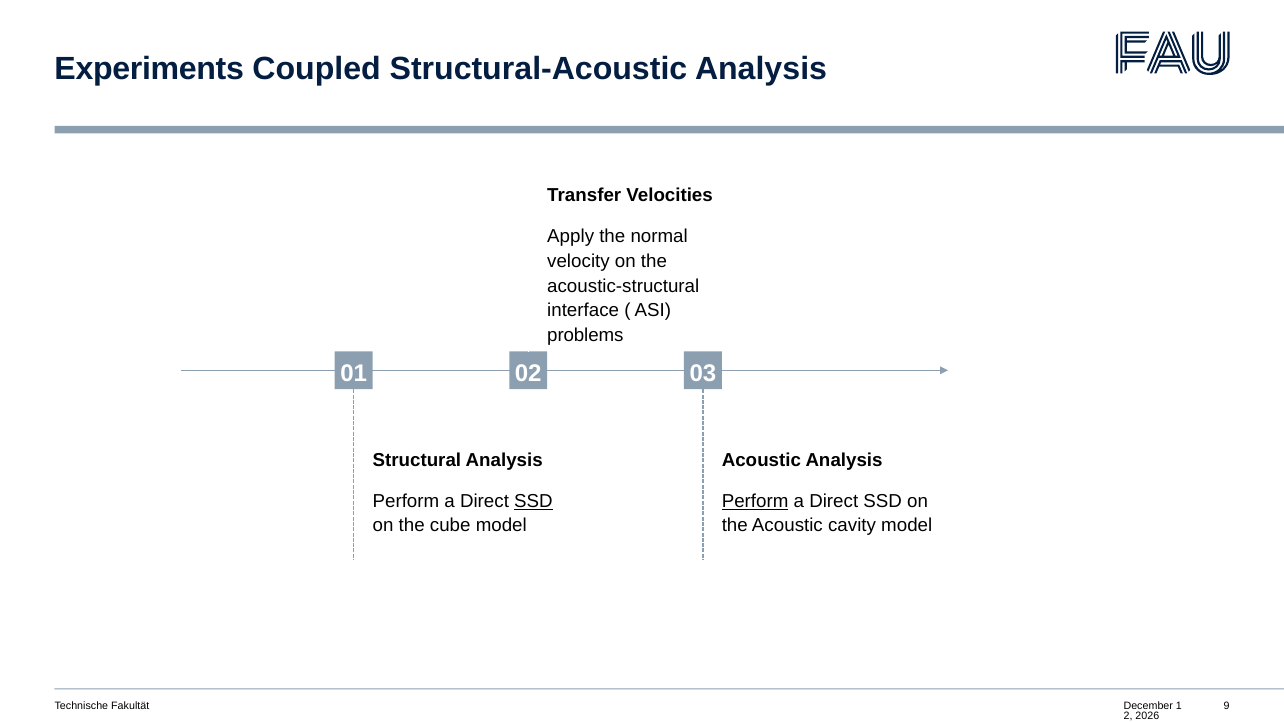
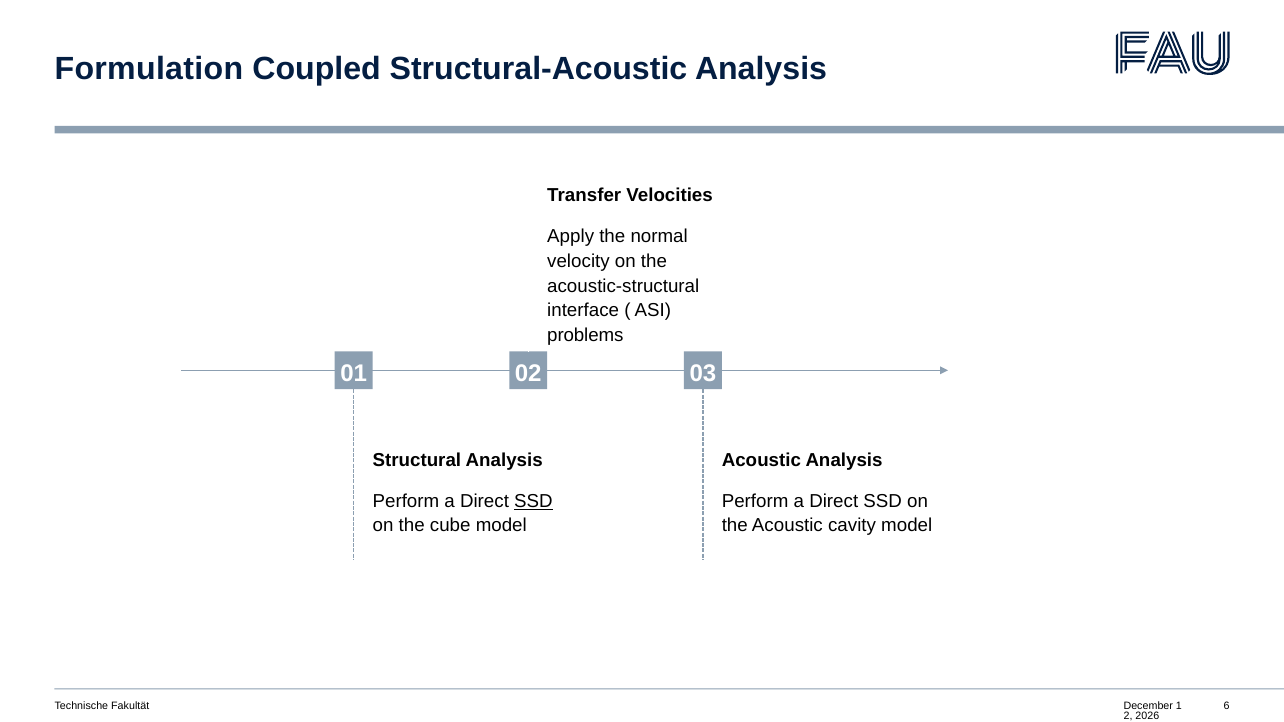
Experiments: Experiments -> Formulation (149, 69)
Perform underline: present -> none (755, 501)
9: 9 -> 6 (1227, 706)
